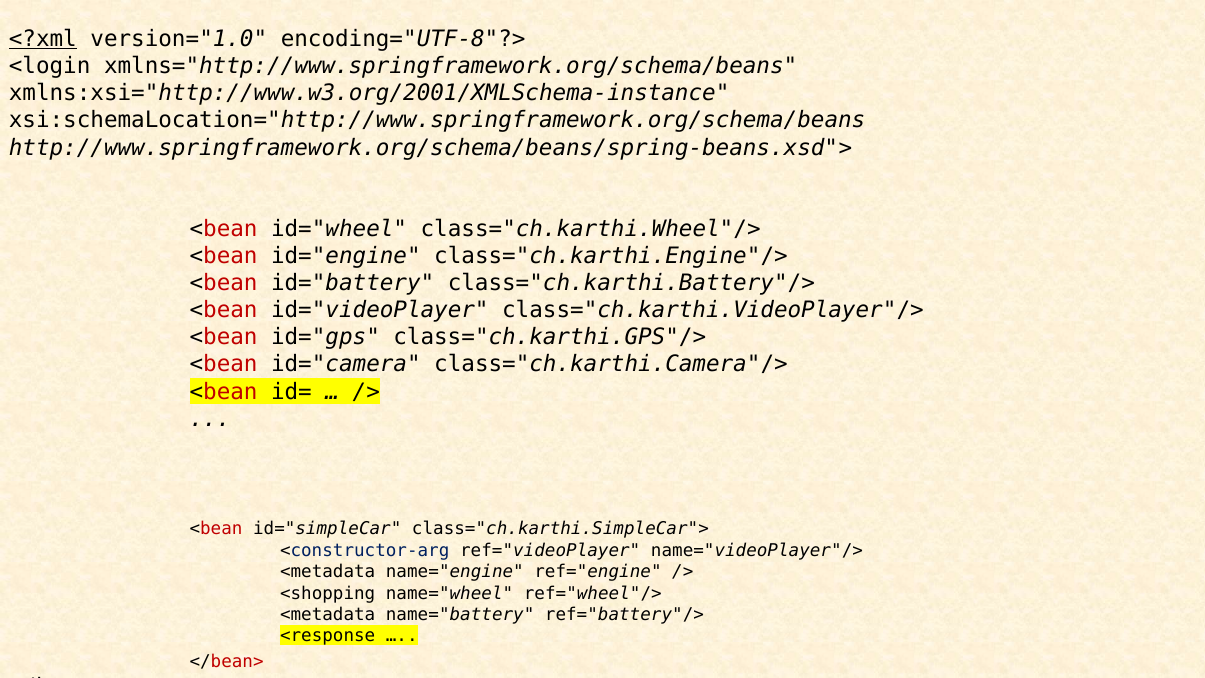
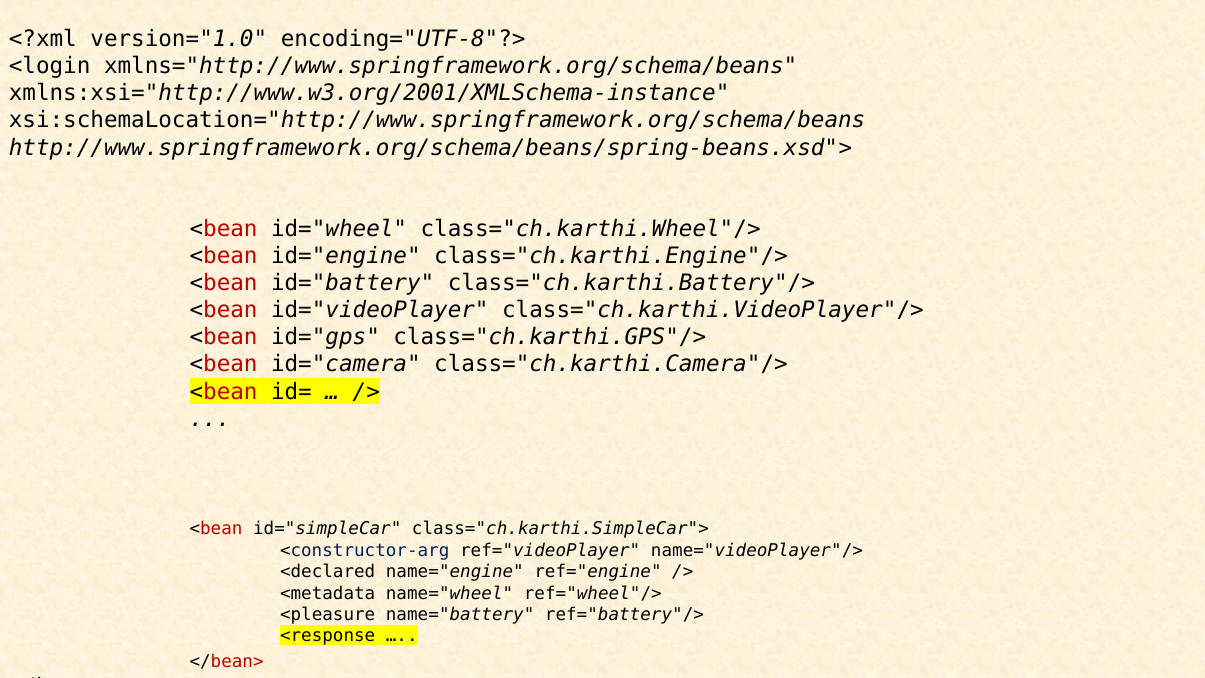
<?xml underline: present -> none (43, 39)
<metadata: <metadata -> <declared (328, 572)
<shopping: <shopping -> <metadata (328, 593)
<metadata: <metadata -> <pleasure (328, 614)
